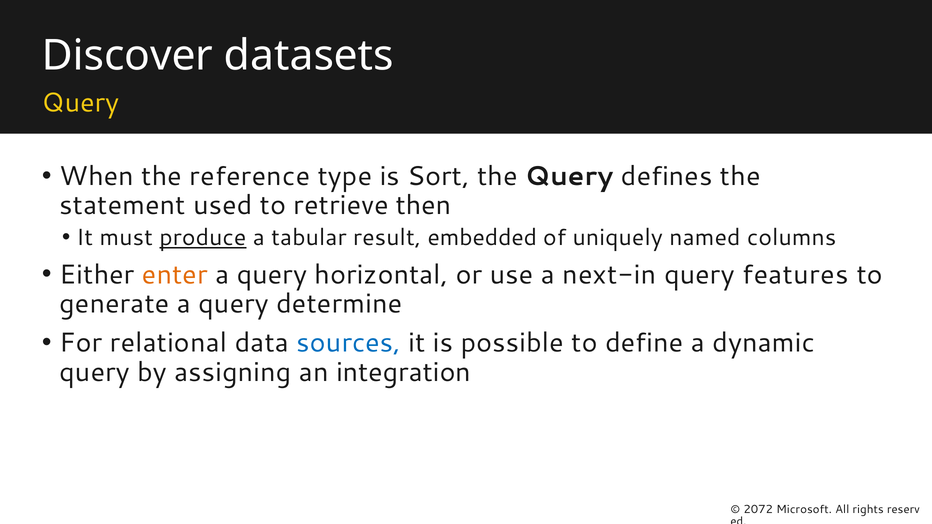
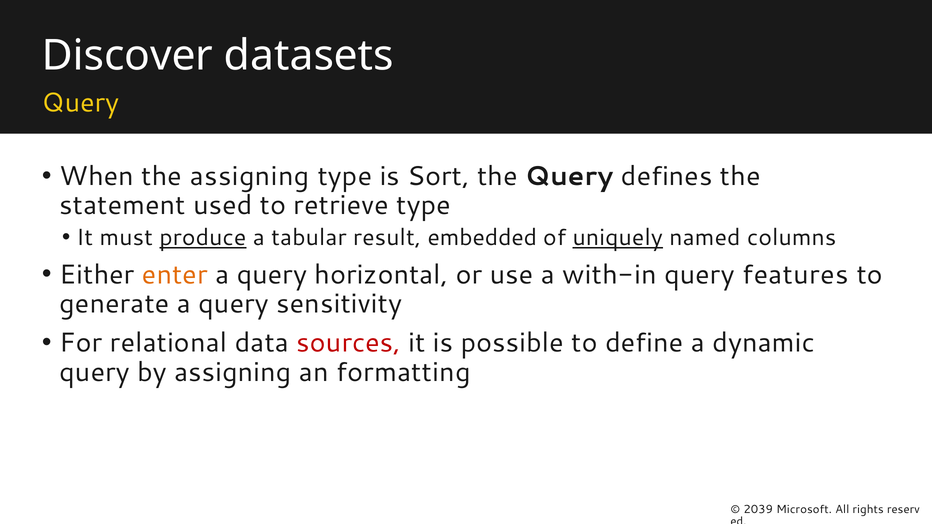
the reference: reference -> assigning (250, 176)
retrieve then: then -> type (424, 206)
uniquely underline: none -> present (618, 238)
next-in: next-in -> with-in (610, 275)
determine: determine -> sensitivity (339, 304)
sources colour: blue -> red (349, 343)
integration: integration -> formatting (403, 373)
2072: 2072 -> 2039 (758, 510)
